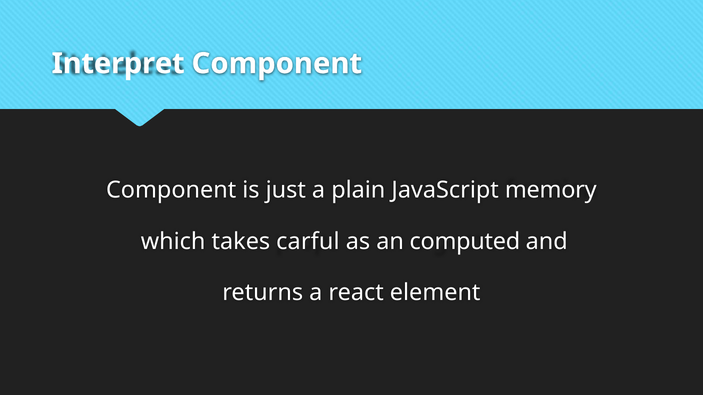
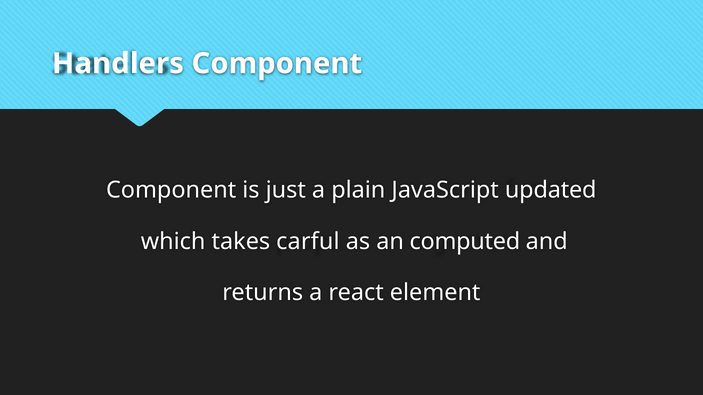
Interpret: Interpret -> Handlers (118, 64)
memory: memory -> updated (551, 190)
